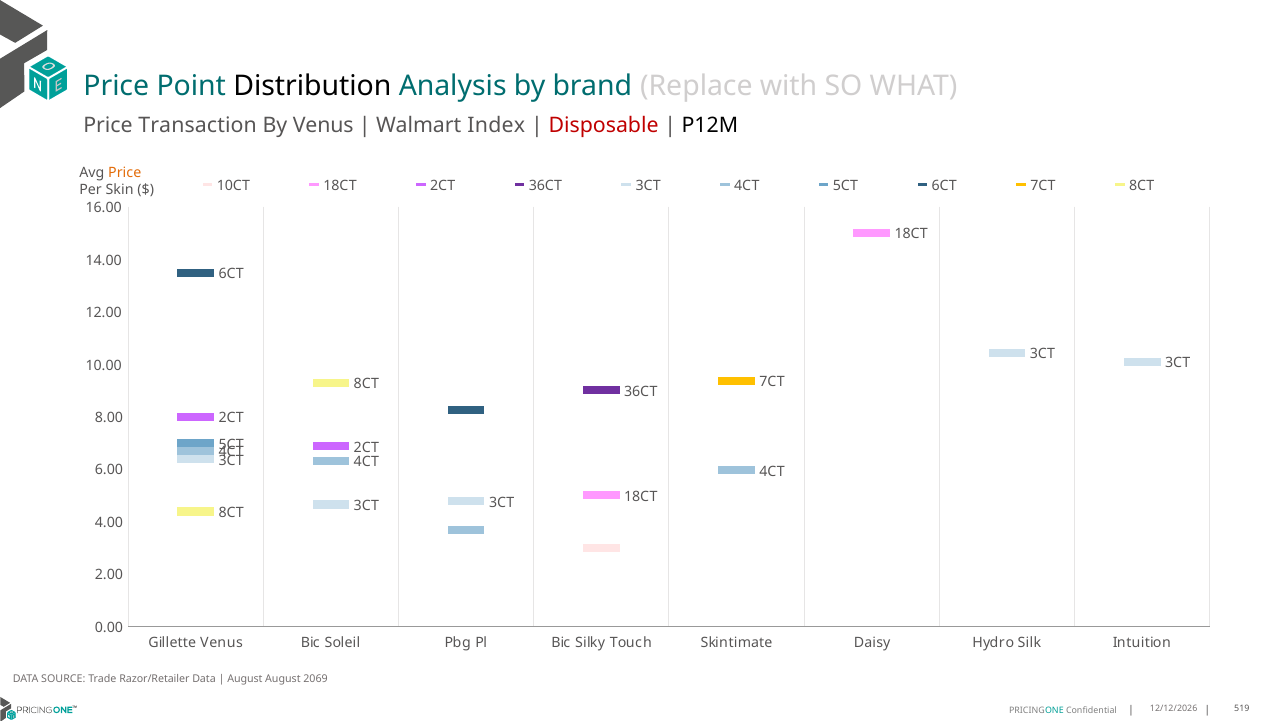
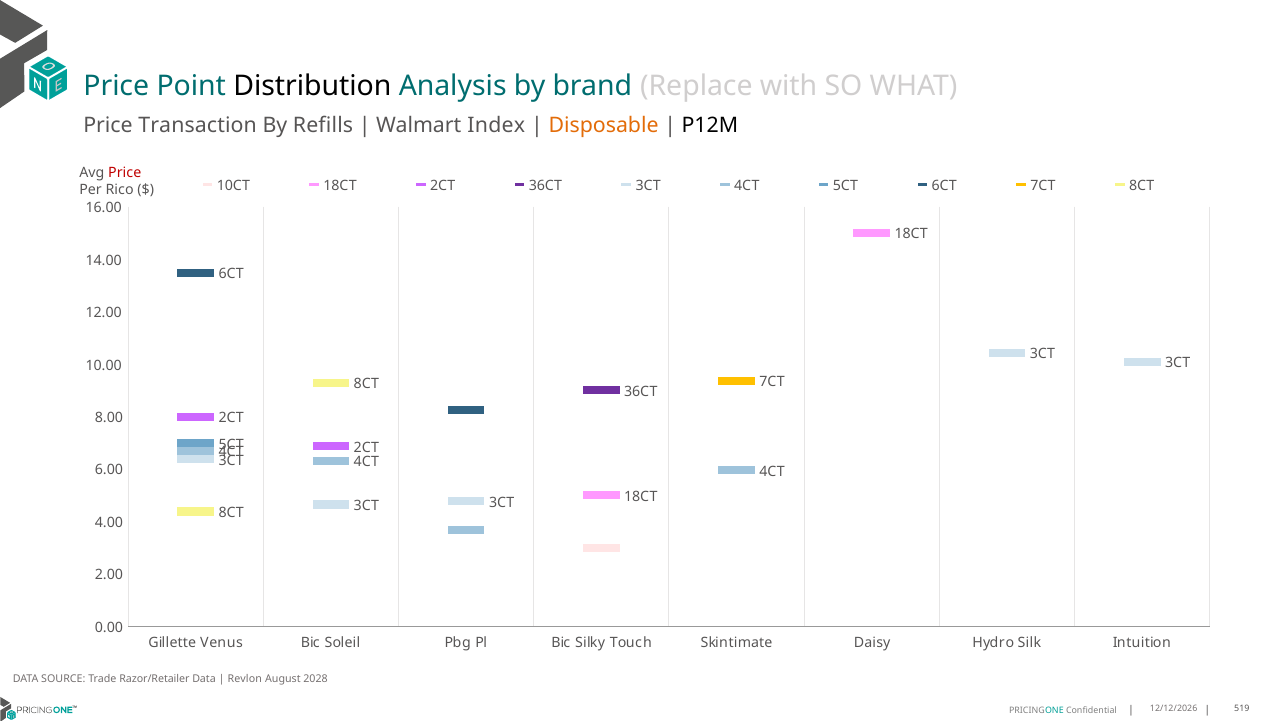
By Venus: Venus -> Refills (323, 125)
Disposable colour: red -> orange (604, 125)
Price colour: orange -> red (125, 173)
Skin: Skin -> Rico (120, 190)
August: August -> Revlon (245, 679)
2069: 2069 -> 2028 (316, 679)
